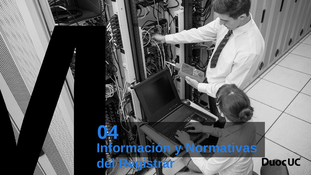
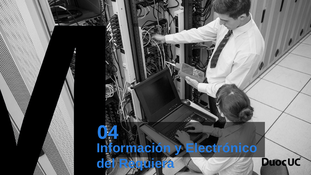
Normativas: Normativas -> Electrónico (221, 148)
Registrar: Registrar -> Requiera (147, 164)
